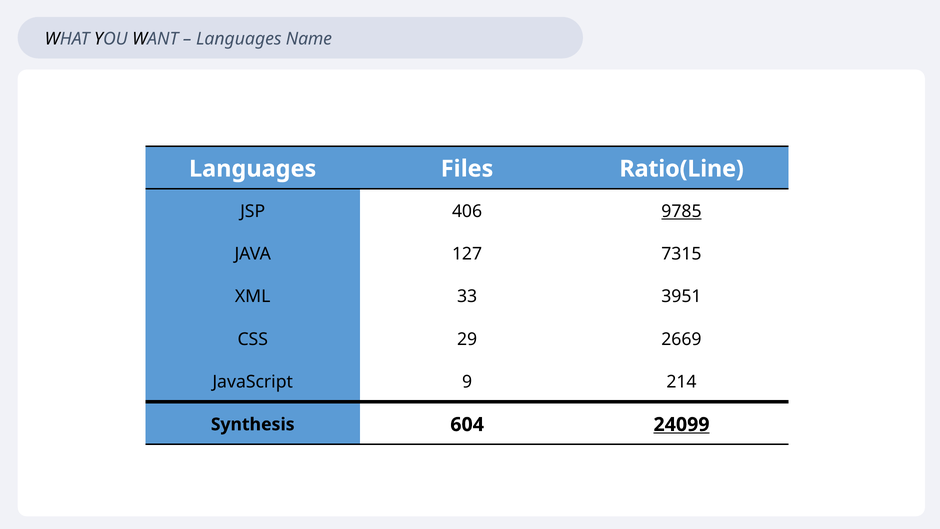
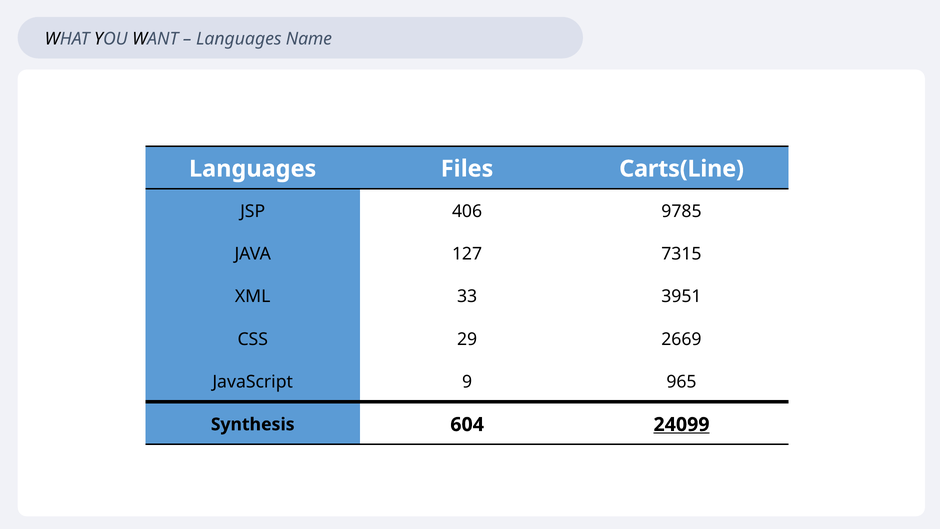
Ratio(Line: Ratio(Line -> Carts(Line (682, 169)
9785 underline: present -> none (681, 211)
214: 214 -> 965 (681, 382)
